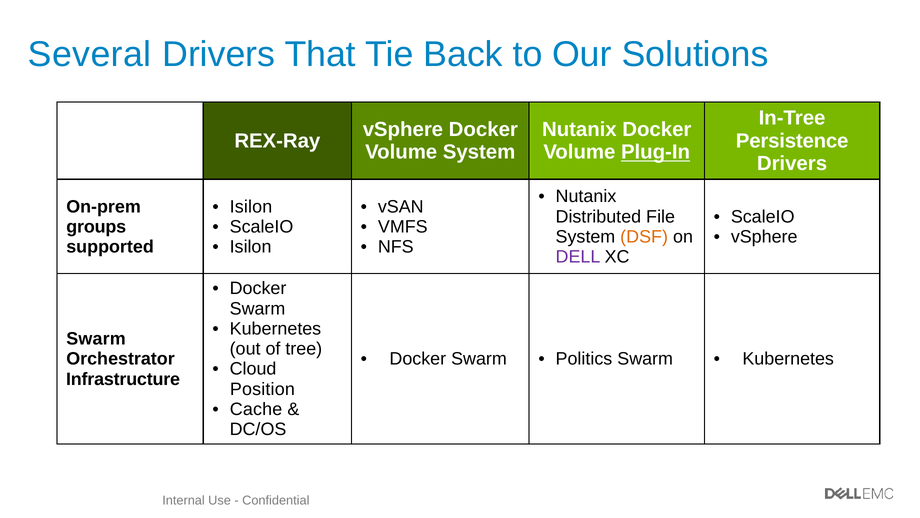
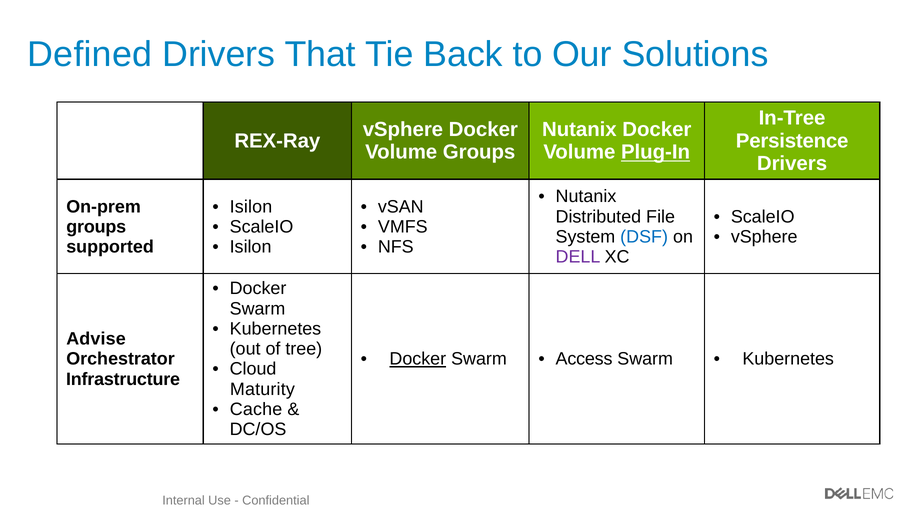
Several: Several -> Defined (90, 54)
Volume System: System -> Groups (479, 152)
DSF colour: orange -> blue (644, 237)
Swarm: Swarm -> Advise (96, 339)
Docker underline: none -> present (418, 359)
Politics: Politics -> Access (584, 359)
Position: Position -> Maturity (262, 389)
